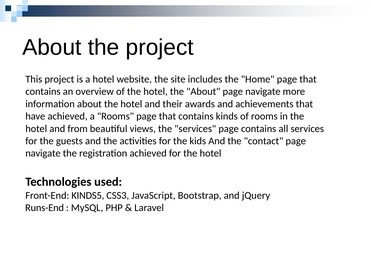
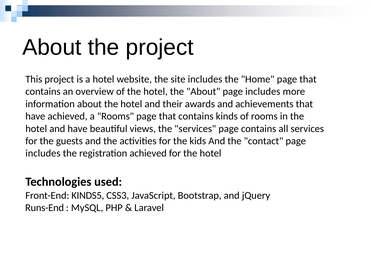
About page navigate: navigate -> includes (263, 92)
and from: from -> have (78, 129)
navigate: navigate -> includes (43, 153)
